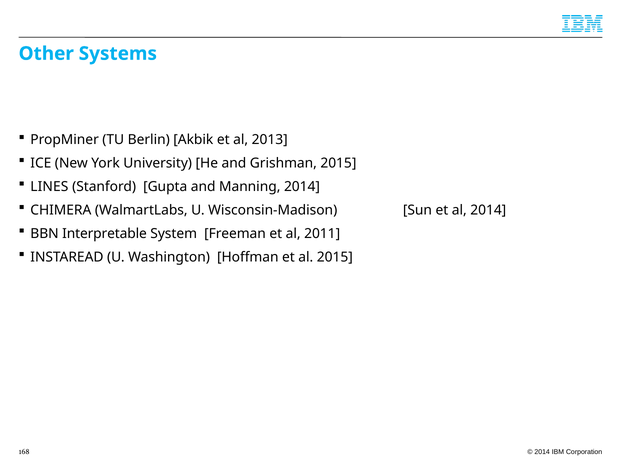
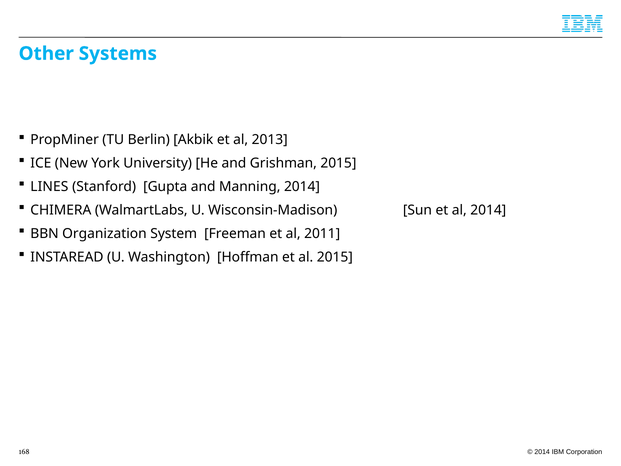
Interpretable: Interpretable -> Organization (104, 233)
